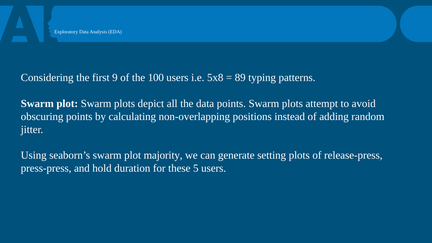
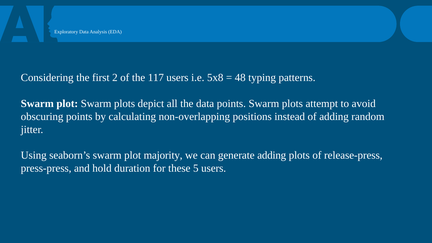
9: 9 -> 2 (115, 78)
100: 100 -> 117 (156, 78)
89: 89 -> 48 (240, 78)
generate setting: setting -> adding (272, 155)
